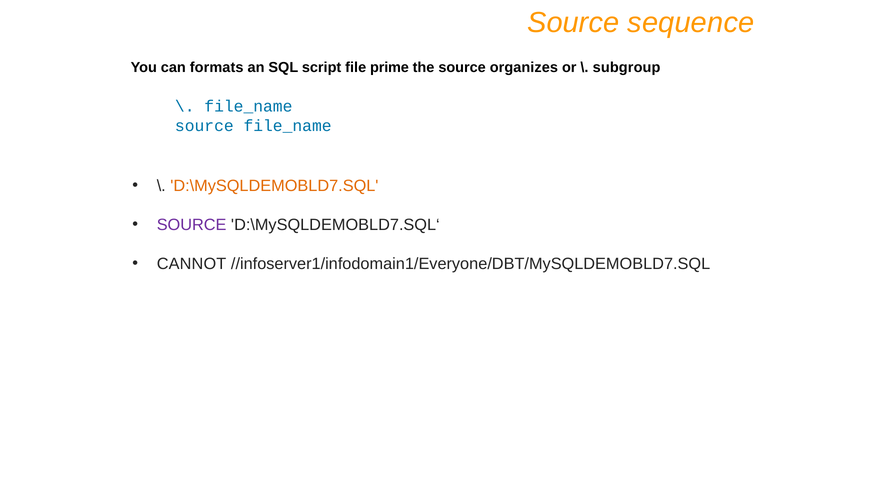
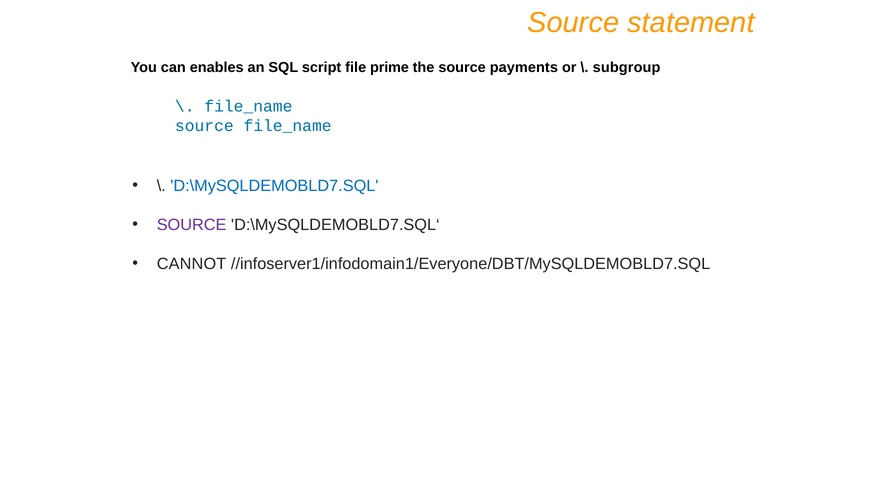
sequence: sequence -> statement (691, 23)
formats: formats -> enables (217, 67)
organizes: organizes -> payments (524, 67)
D:\MySQLDEMOBLD7.SQL colour: orange -> blue (274, 186)
